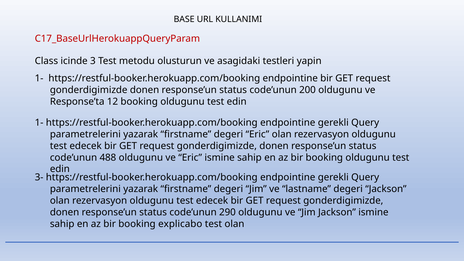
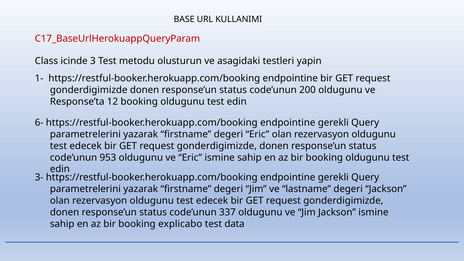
1-: 1- -> 6- (39, 123)
488: 488 -> 953 (108, 157)
290: 290 -> 337 (227, 212)
test olan: olan -> data (235, 224)
